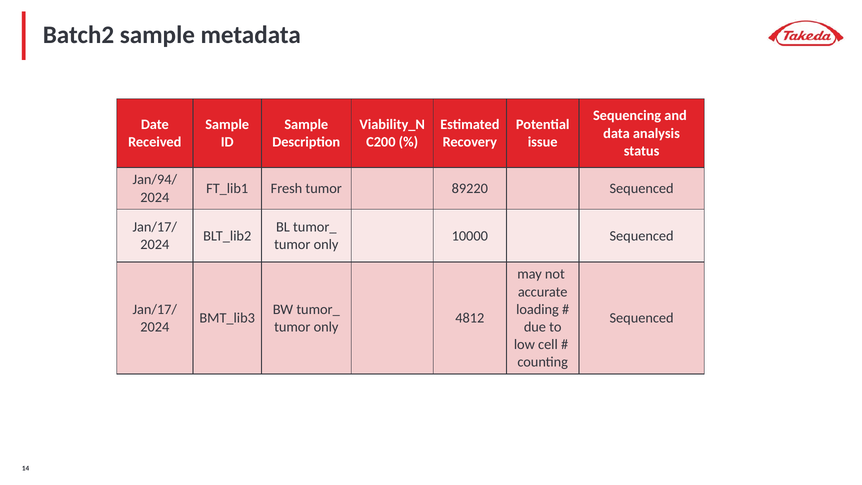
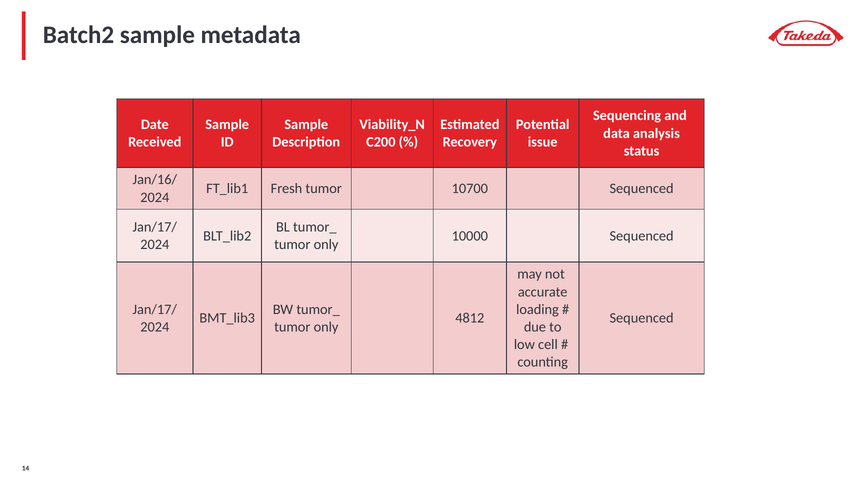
Jan/94/: Jan/94/ -> Jan/16/ (155, 180)
89220: 89220 -> 10700 (470, 188)
